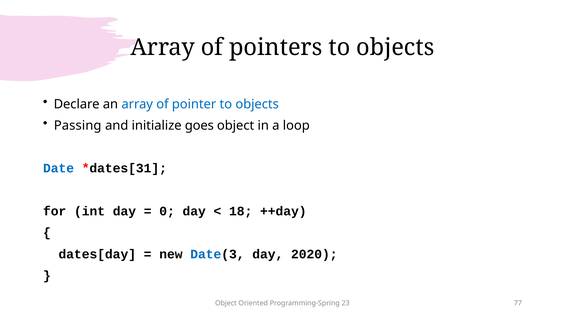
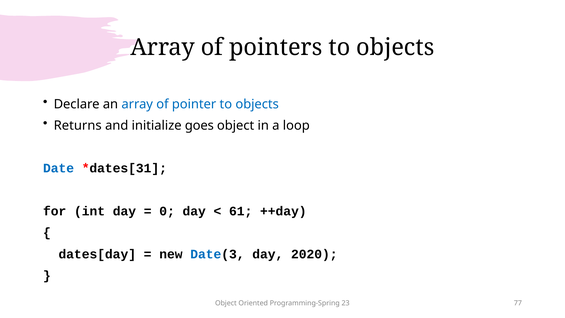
Passing: Passing -> Returns (78, 125)
18: 18 -> 61 (241, 211)
